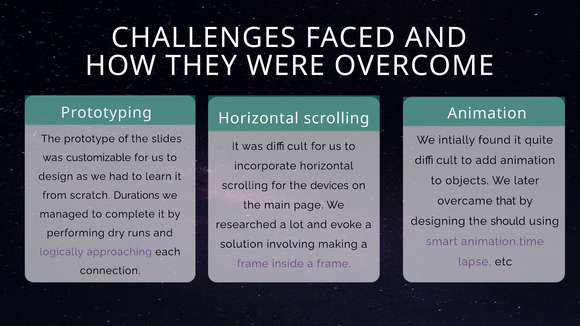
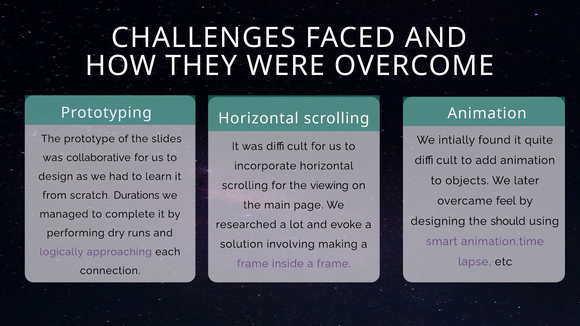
customizable: customizable -> collaborative (98, 158)
devices: devices -> viewing (329, 186)
that: that -> feel (506, 201)
